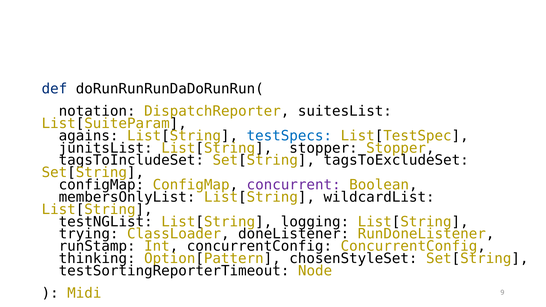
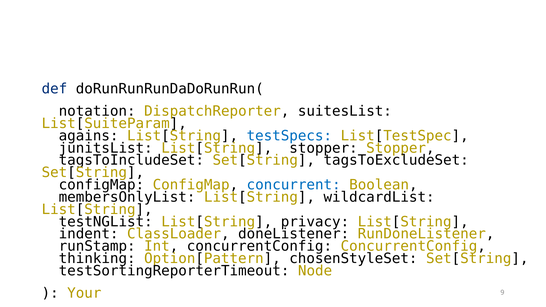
concurrent colour: purple -> blue (294, 185)
logging: logging -> privacy (315, 222)
trying: trying -> indent (89, 234)
Midi: Midi -> Your (84, 293)
